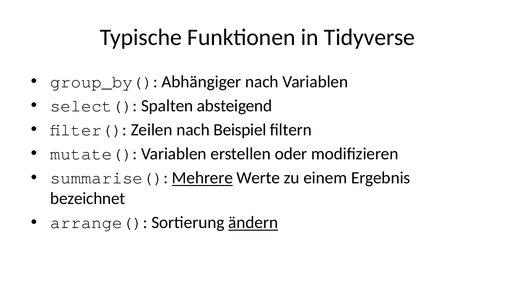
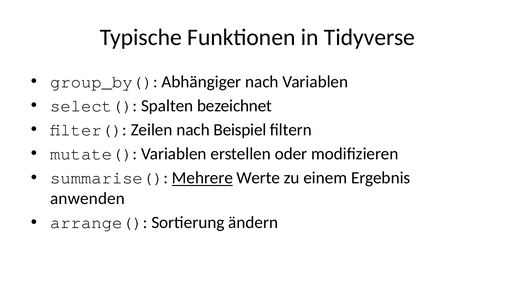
absteigend: absteigend -> bezeichnet (235, 106)
bezeichnet: bezeichnet -> anwenden (88, 198)
ändern underline: present -> none (253, 222)
